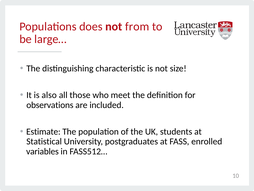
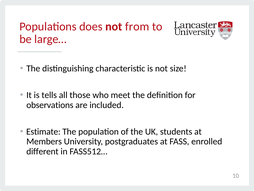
also: also -> tells (49, 95)
Statistical: Statistical -> Members (44, 141)
variables: variables -> different (42, 151)
